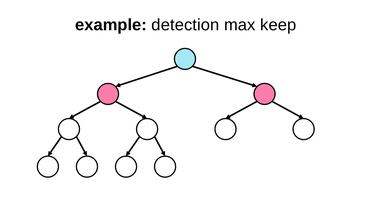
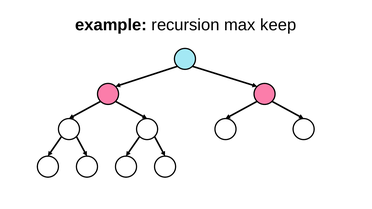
detection: detection -> recursion (185, 25)
